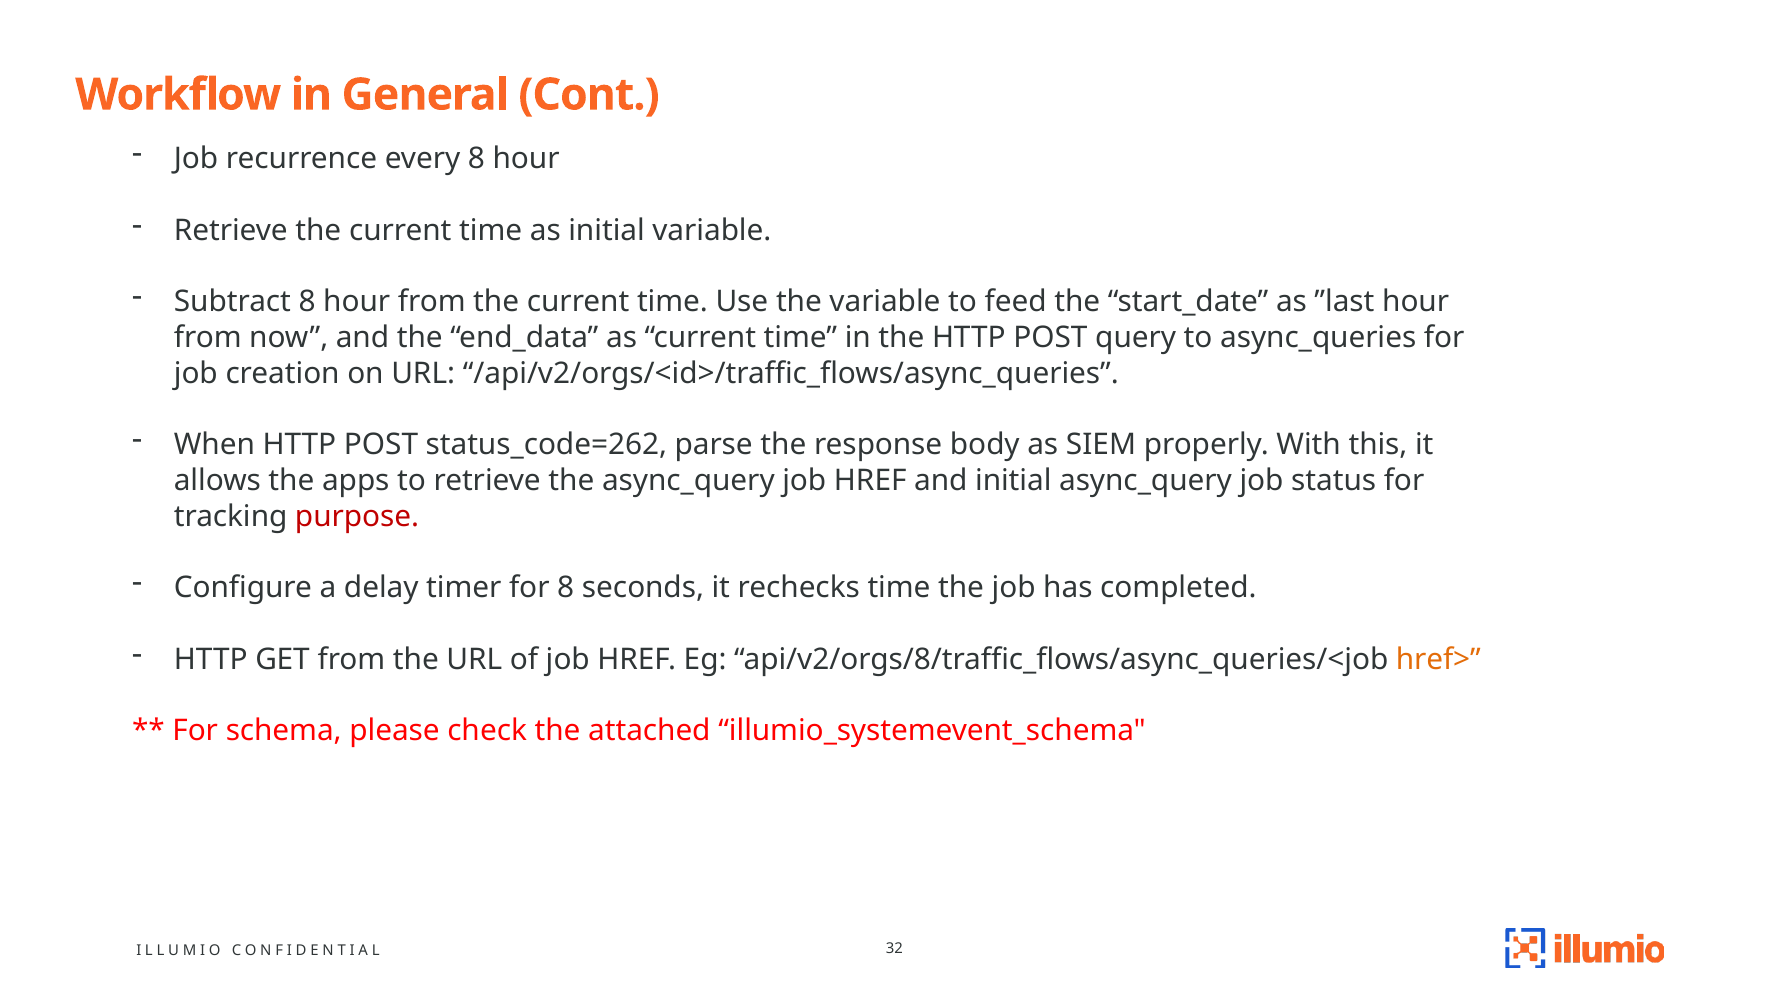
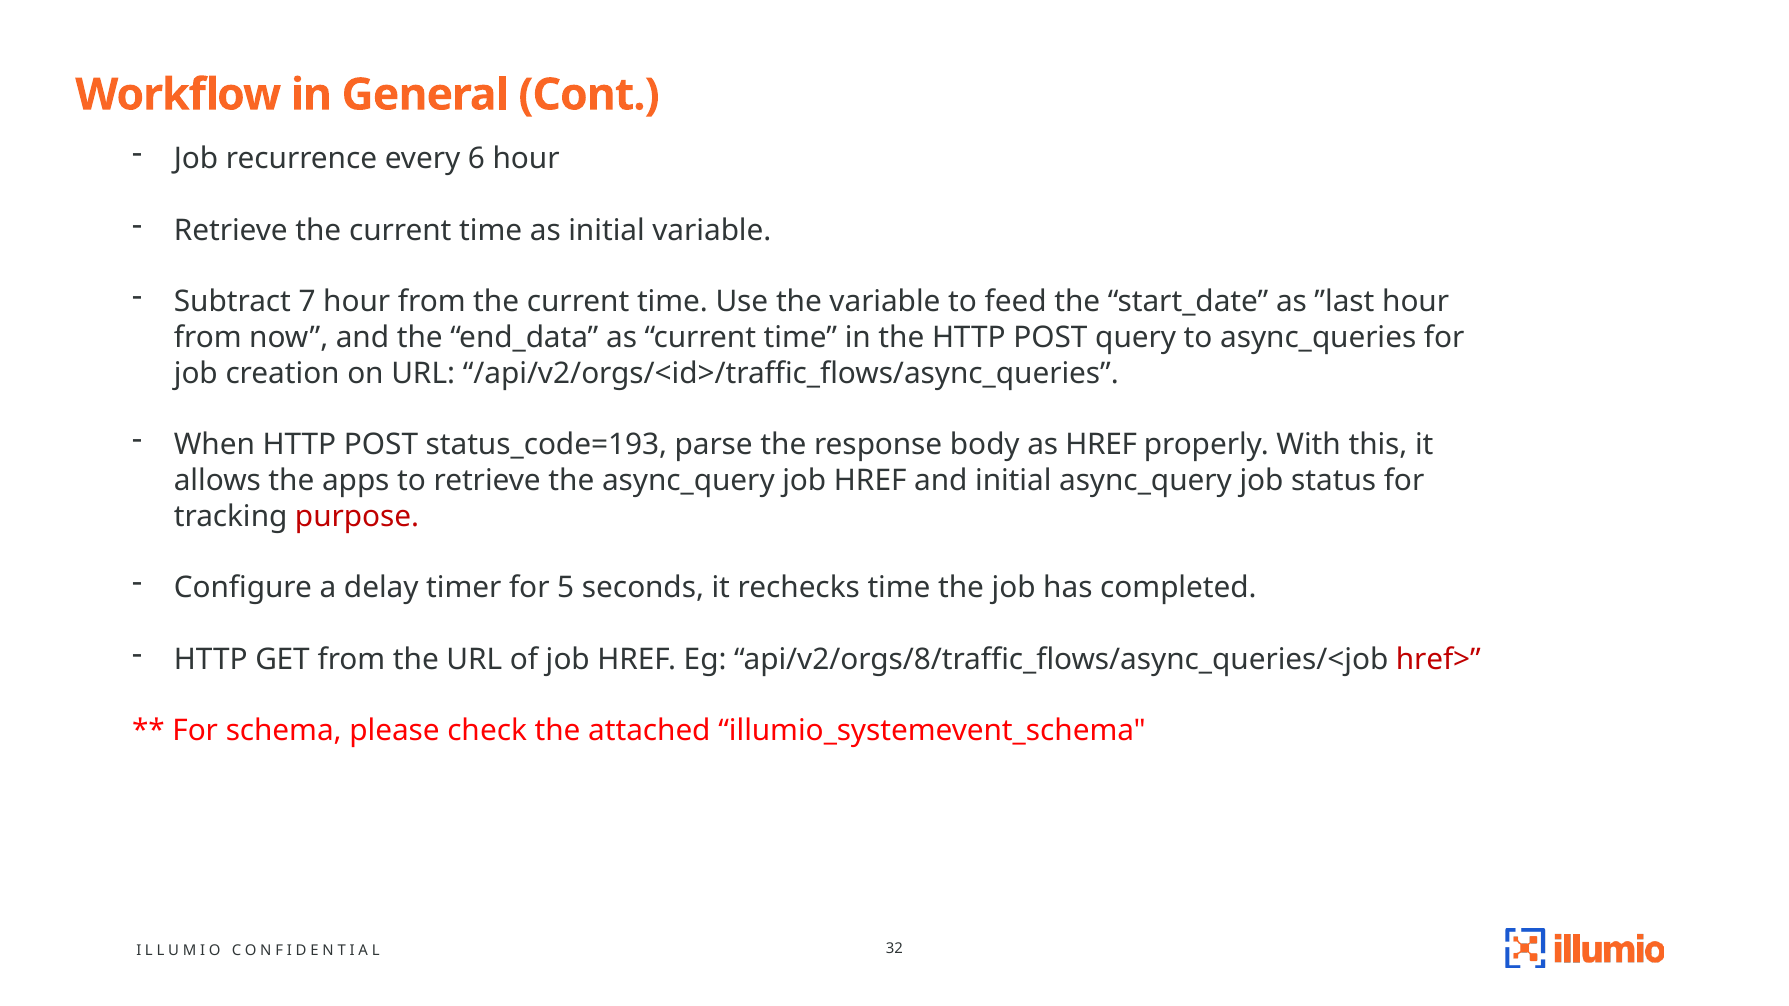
every 8: 8 -> 6 (476, 159)
Subtract 8: 8 -> 7 (307, 302)
status_code=262: status_code=262 -> status_code=193 (546, 445)
as SIEM: SIEM -> HREF (1101, 445)
for 8: 8 -> 5 (566, 588)
href> colour: orange -> red (1438, 660)
